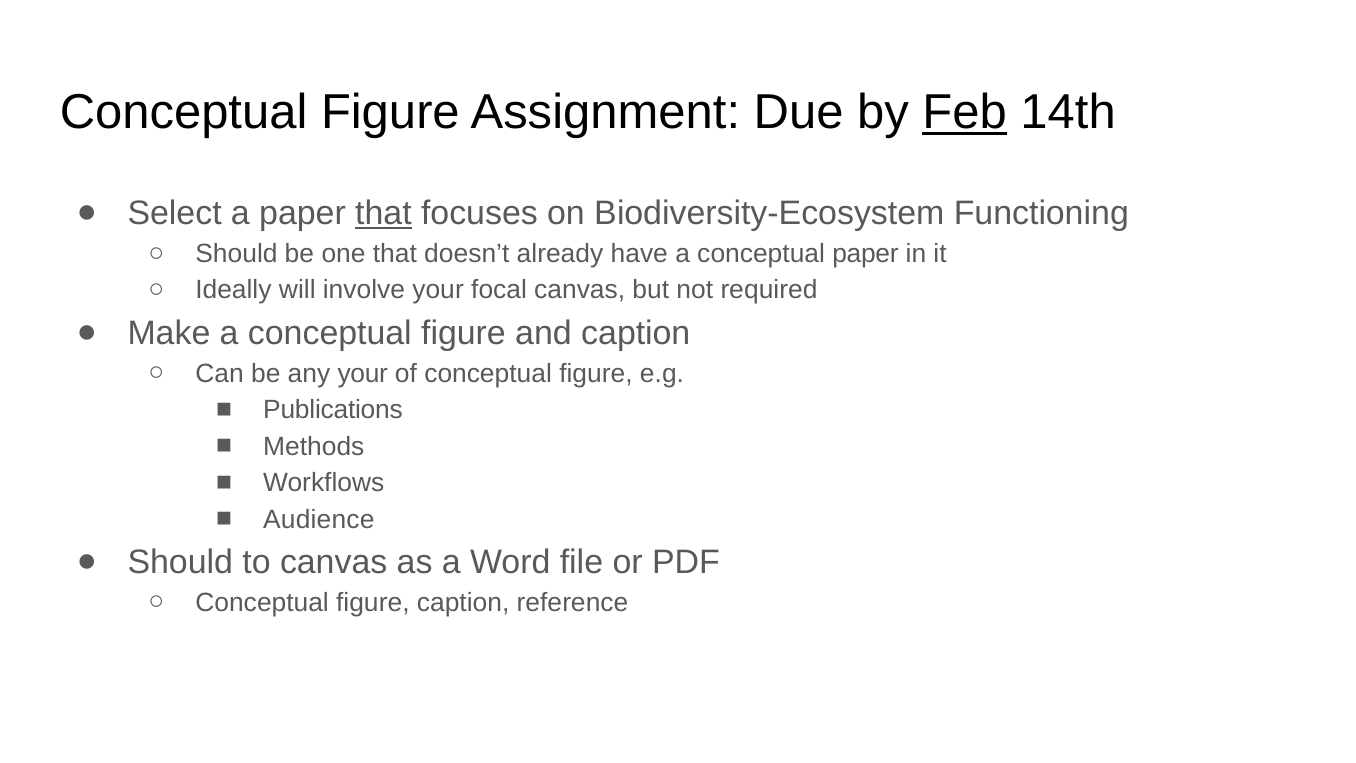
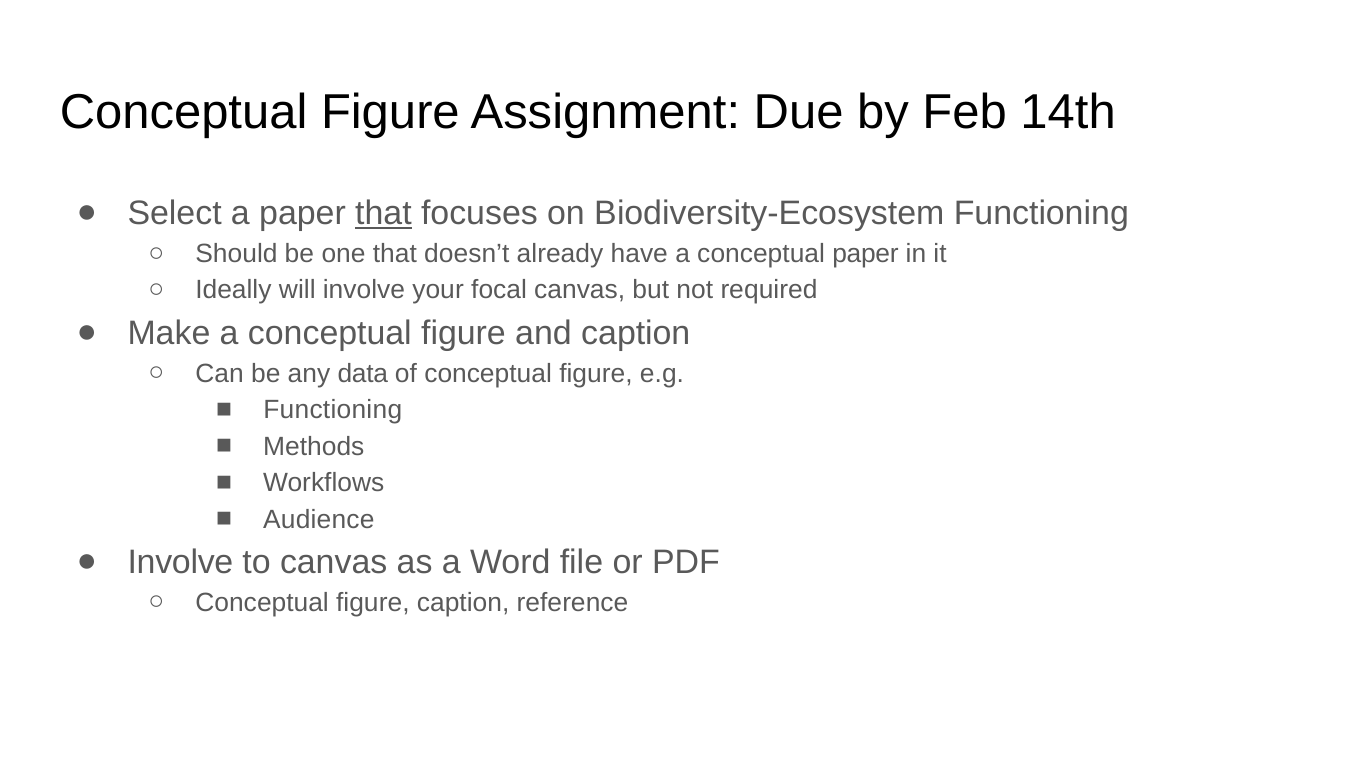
Feb underline: present -> none (965, 112)
any your: your -> data (363, 373)
Publications: Publications -> Functioning (333, 410)
Should: Should -> Involve (180, 562)
